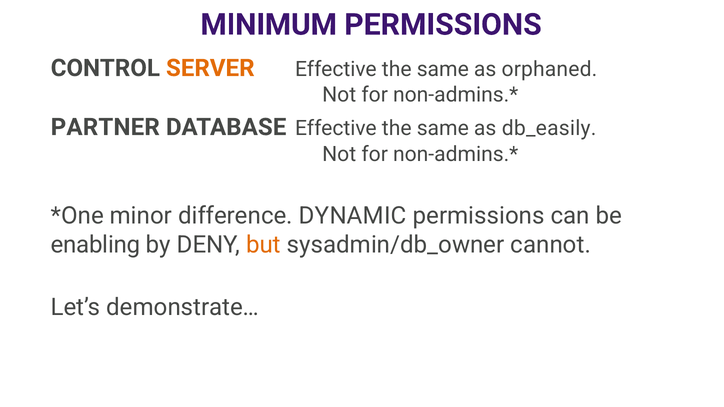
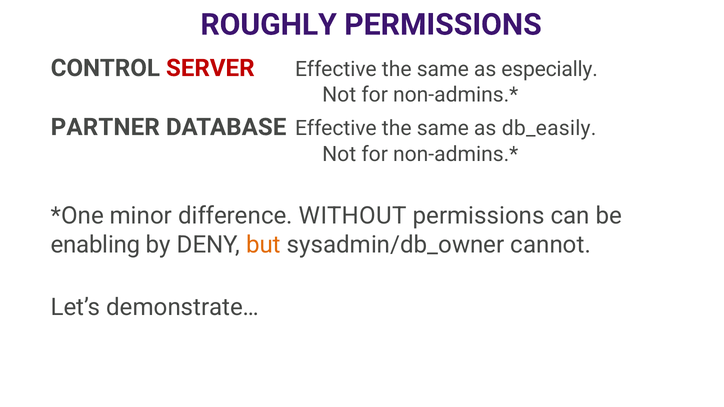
MINIMUM: MINIMUM -> ROUGHLY (269, 25)
SERVER colour: orange -> red (210, 68)
orphaned: orphaned -> especially (550, 69)
DYNAMIC: DYNAMIC -> WITHOUT (353, 216)
